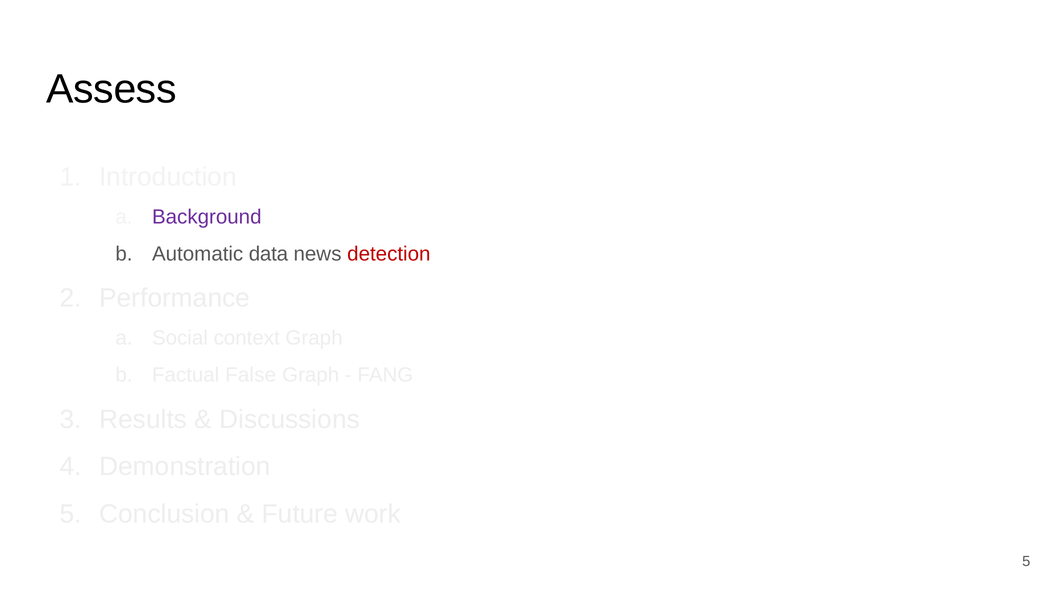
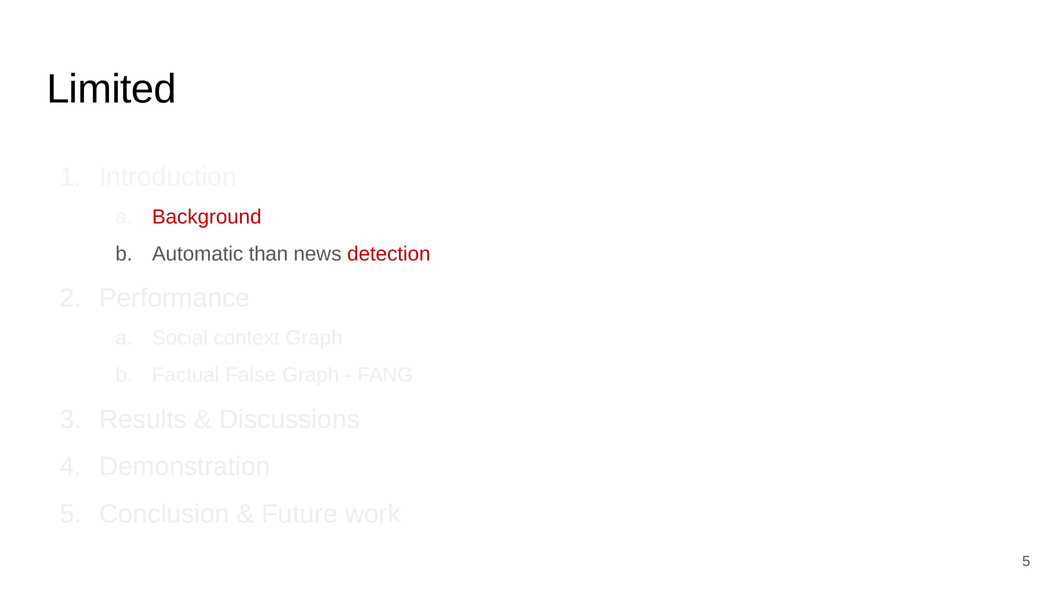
Assess: Assess -> Limited (112, 89)
Background colour: purple -> red (207, 217)
data: data -> than (268, 254)
